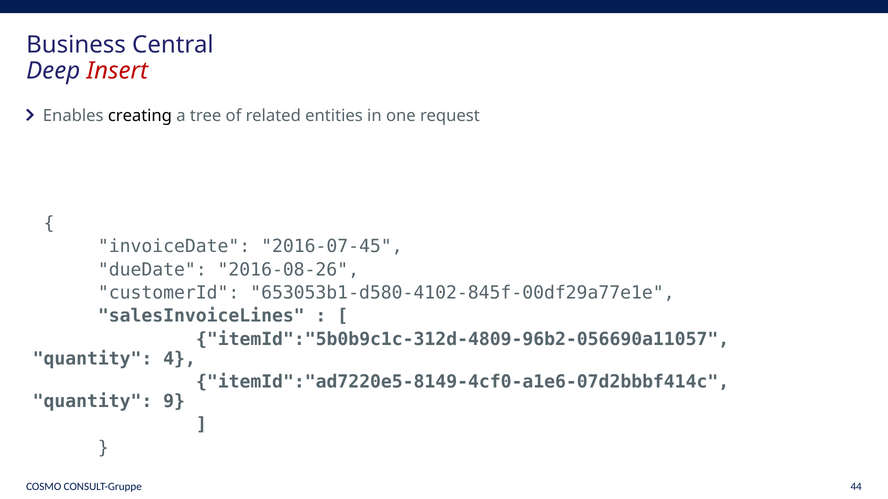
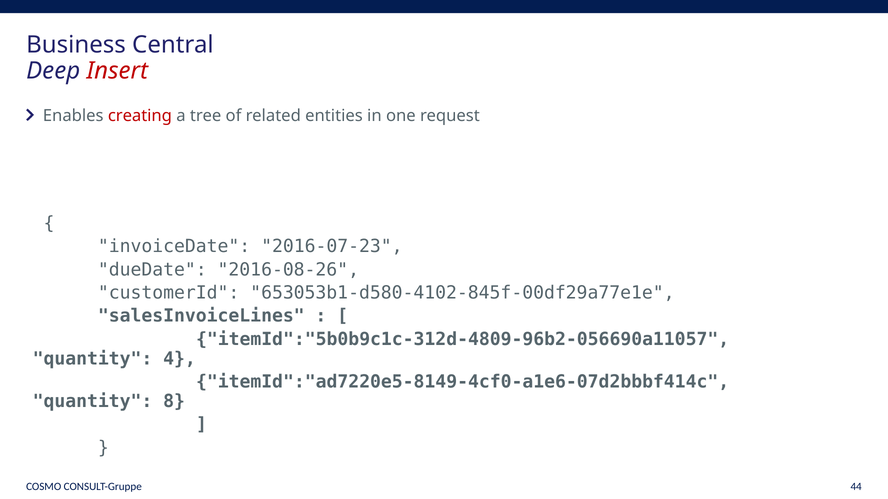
creating colour: black -> red (140, 116)
2016-07-45: 2016-07-45 -> 2016-07-23 (332, 247)
9: 9 -> 8 (174, 402)
